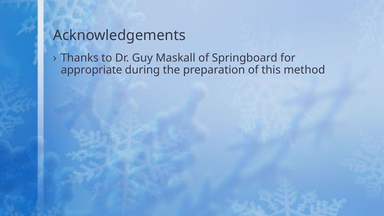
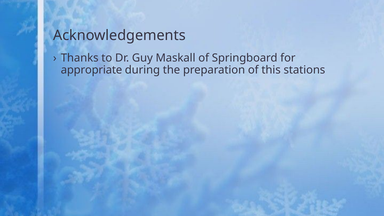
method: method -> stations (304, 70)
